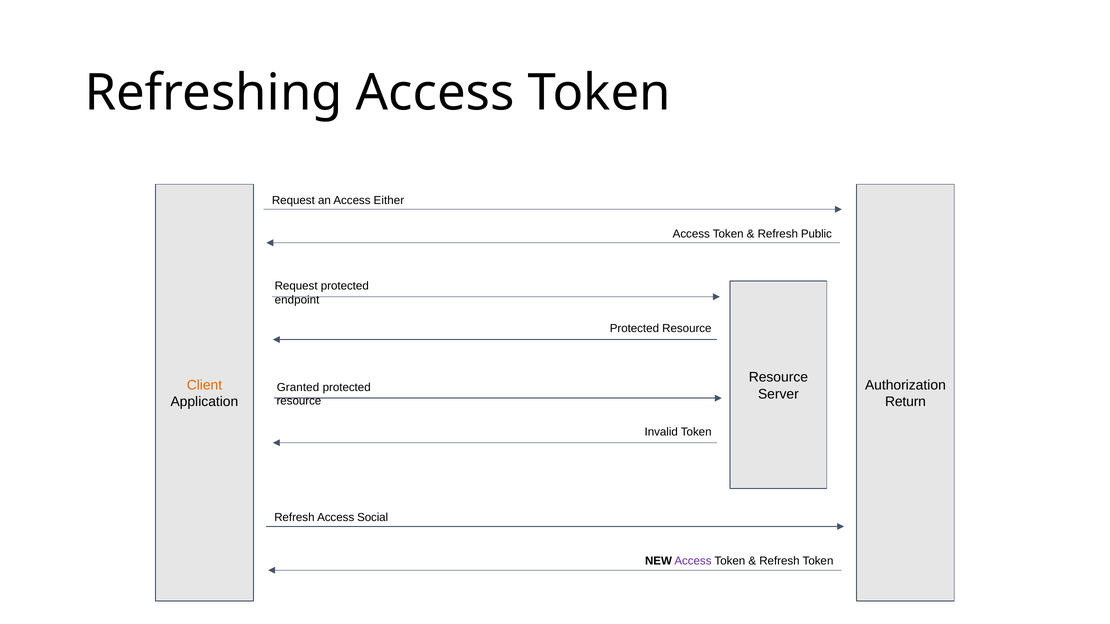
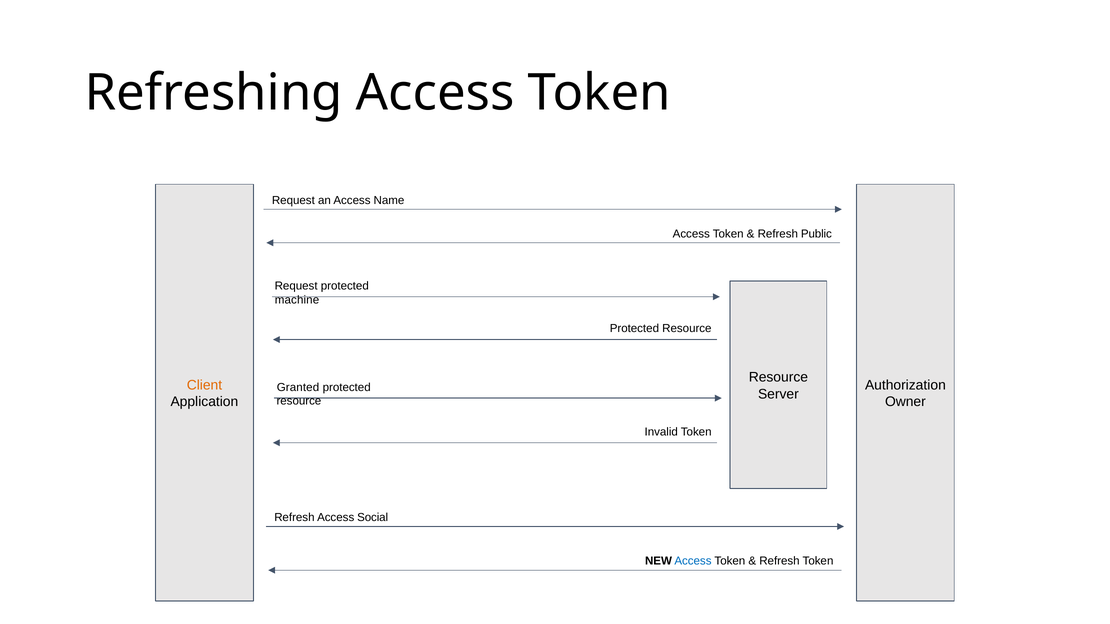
Either: Either -> Name (389, 200)
endpoint: endpoint -> machine (297, 300)
Return: Return -> Owner (905, 402)
Access colour: purple -> blue (693, 561)
